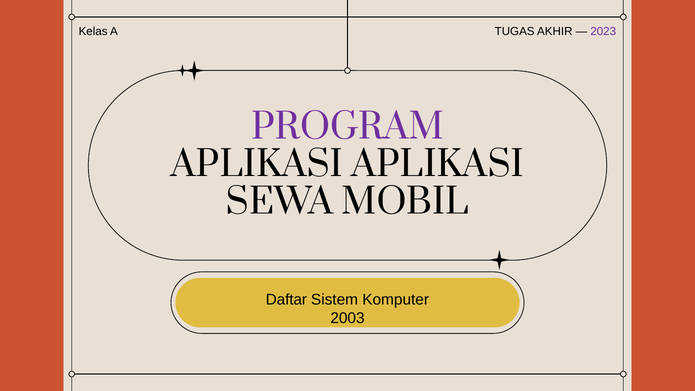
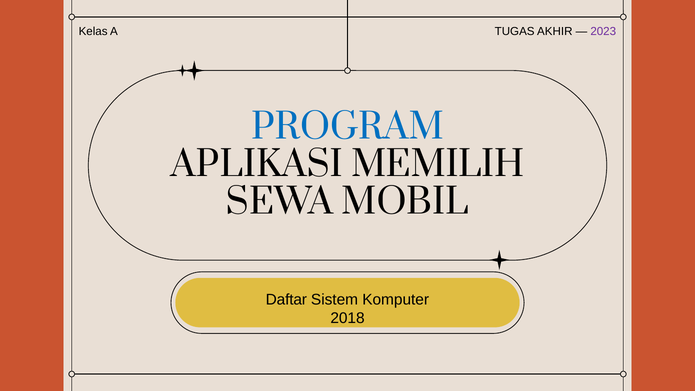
PROGRAM colour: purple -> blue (347, 127)
APLIKASI APLIKASI: APLIKASI -> MEMILIH (438, 165)
2003: 2003 -> 2018 (348, 318)
